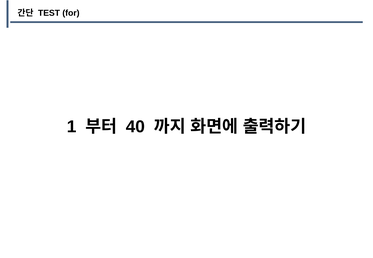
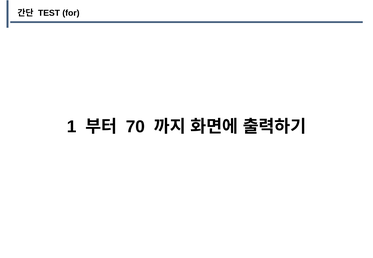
40: 40 -> 70 (135, 127)
